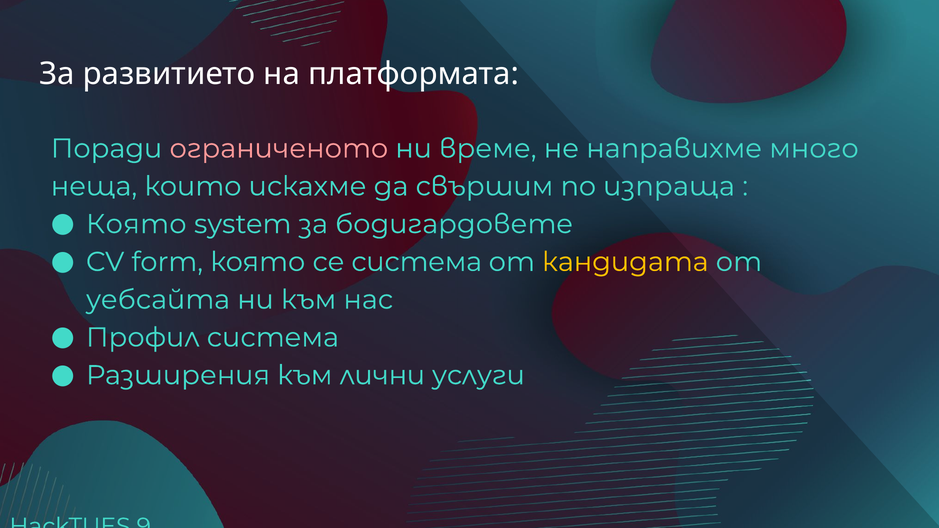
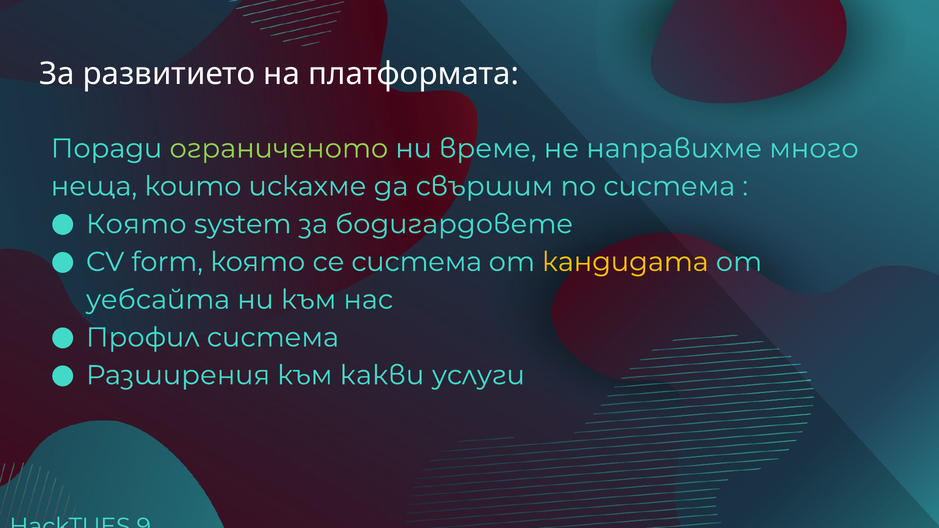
ограниченото colour: pink -> light green (279, 149)
по изпраща: изпраща -> система (669, 186)
лични: лични -> какви (382, 375)
